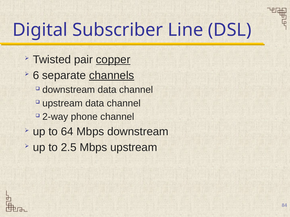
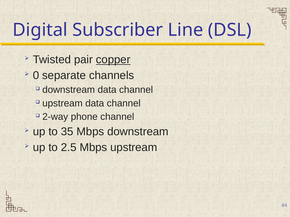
6: 6 -> 0 (36, 76)
channels underline: present -> none (112, 76)
64: 64 -> 35 (67, 132)
